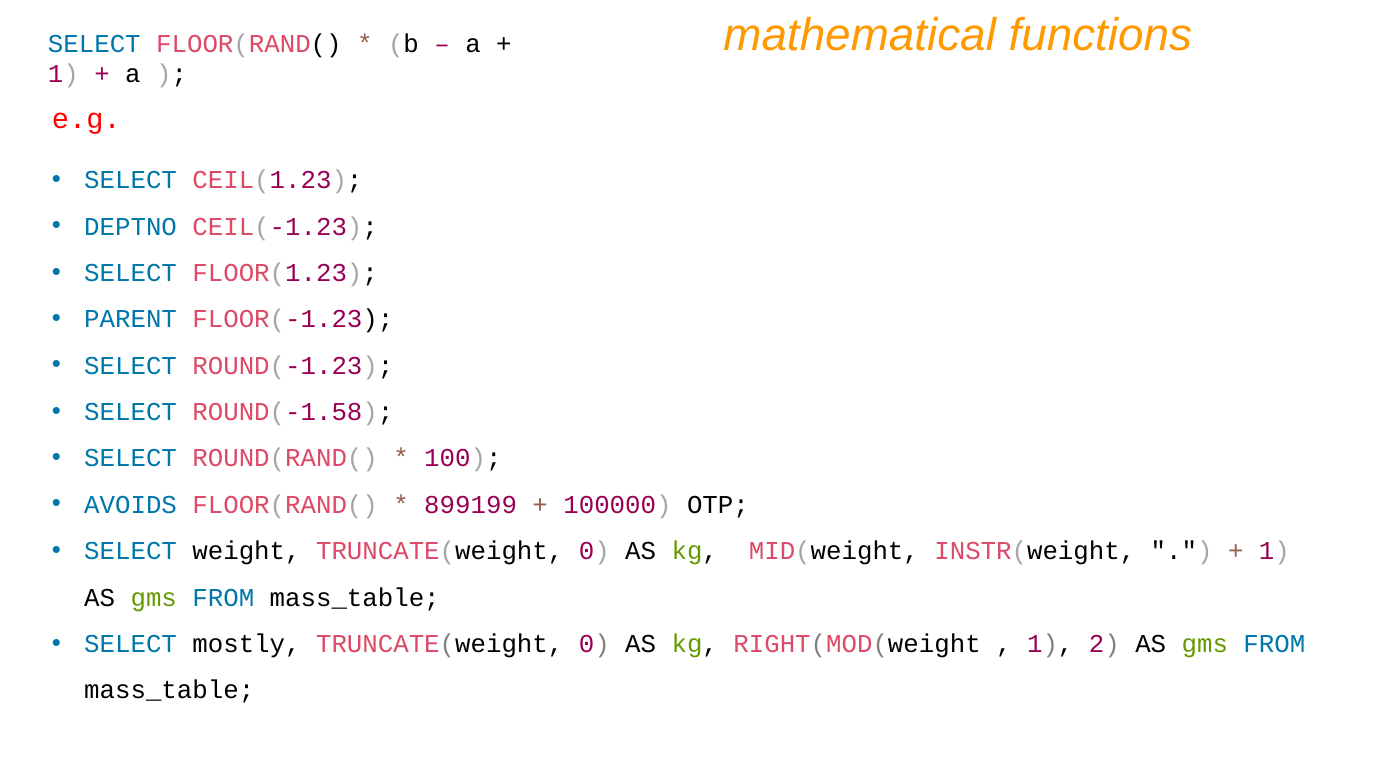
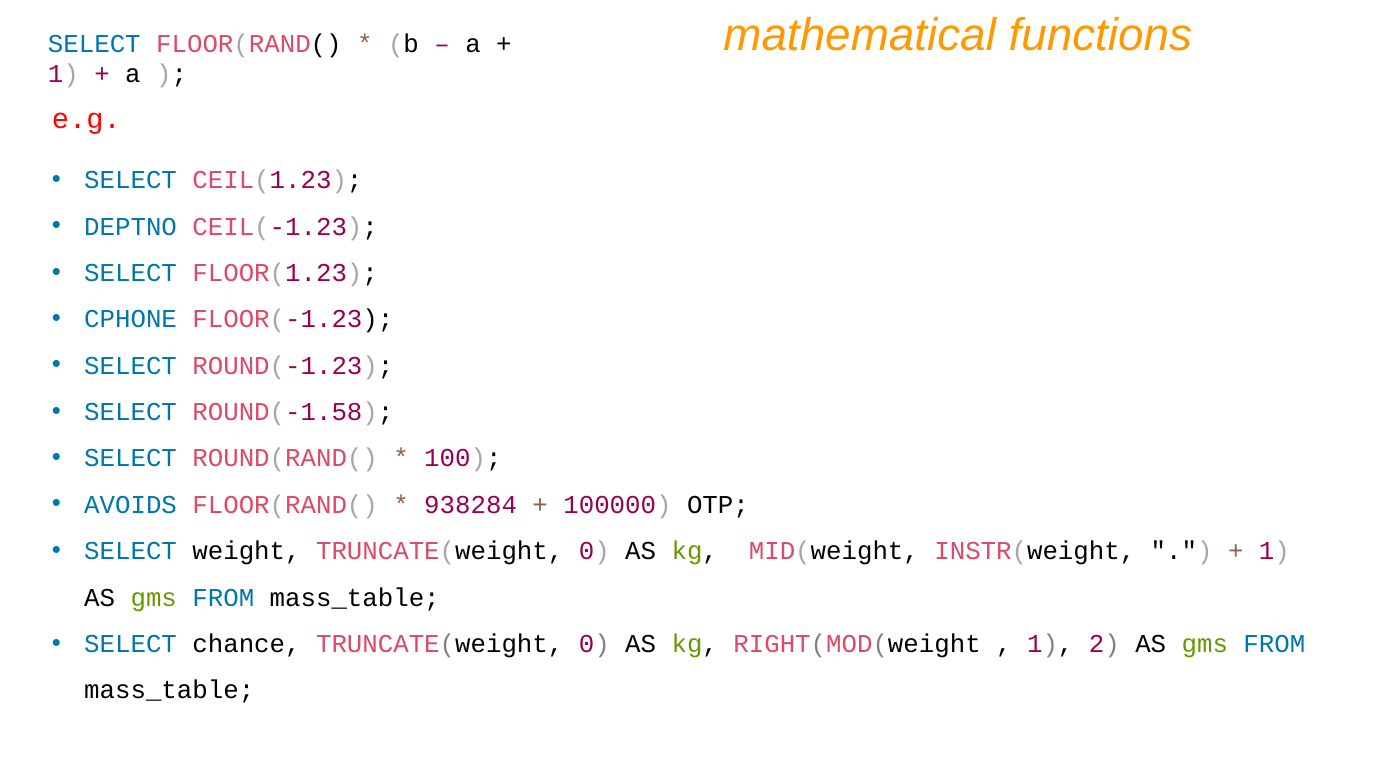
PARENT: PARENT -> CPHONE (131, 319)
899199: 899199 -> 938284 (471, 505)
mostly: mostly -> chance (246, 644)
